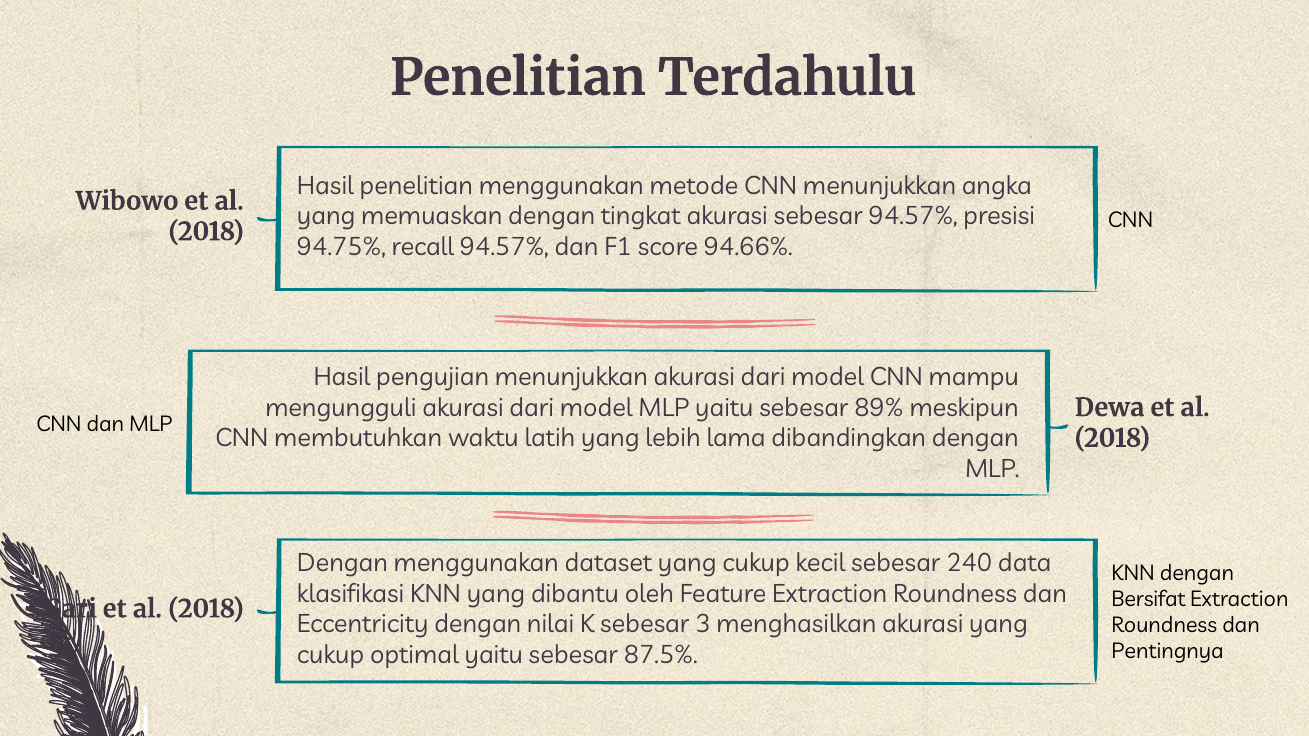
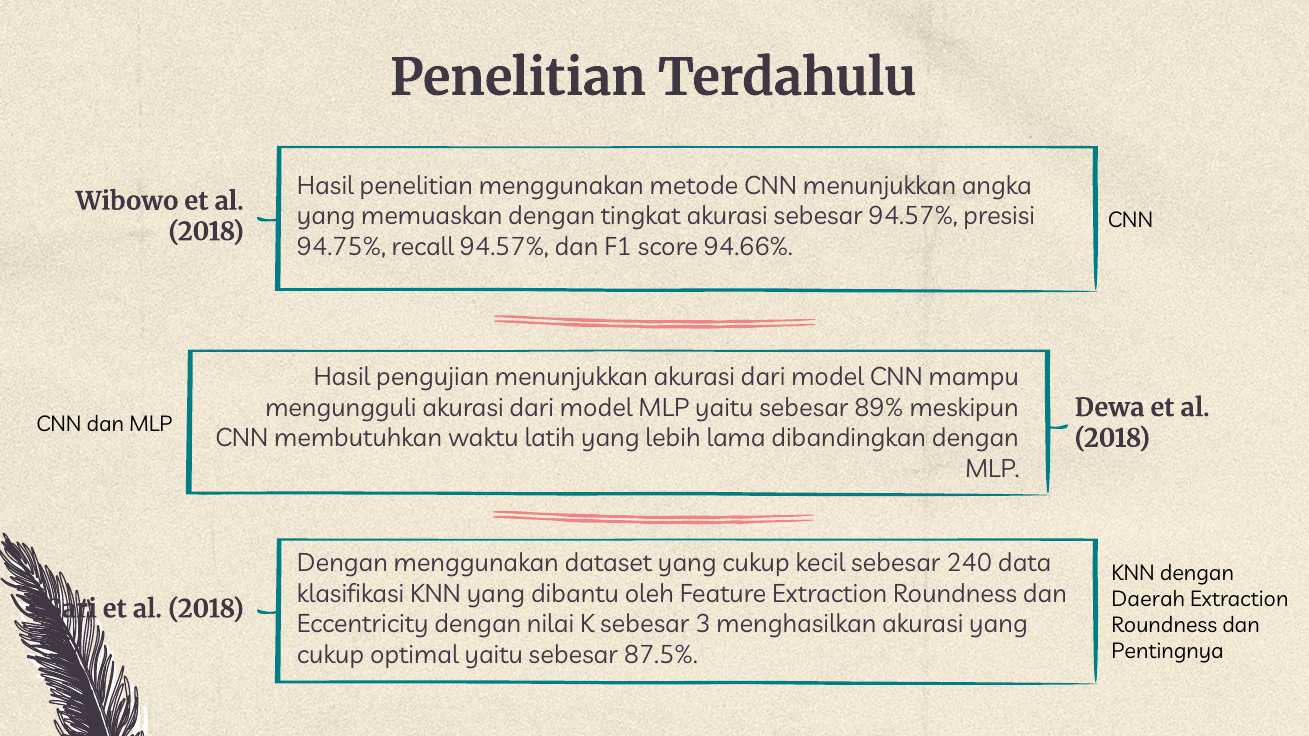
Bersifat: Bersifat -> Daerah (1148, 600)
